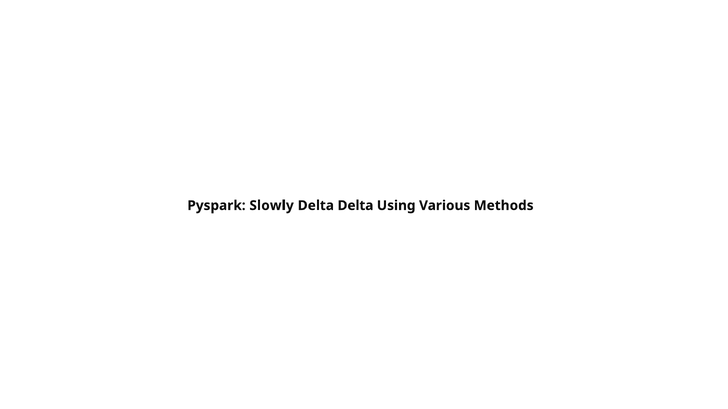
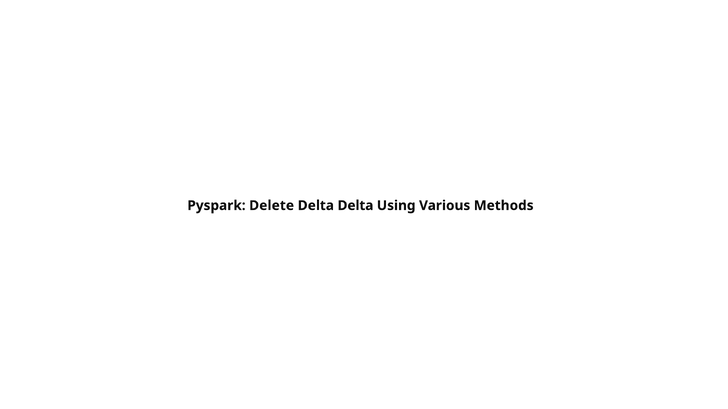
Slowly: Slowly -> Delete (272, 206)
